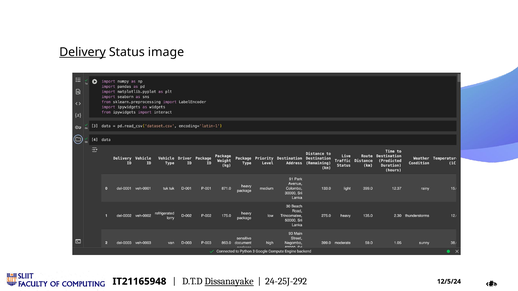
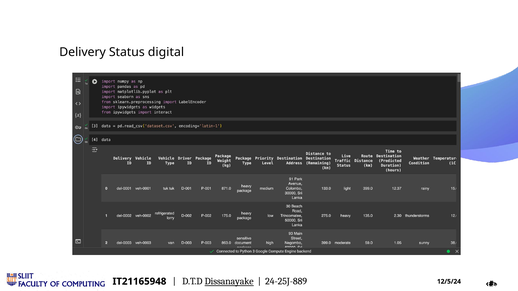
Delivery underline: present -> none (83, 52)
image: image -> digital (166, 52)
24-25J-292: 24-25J-292 -> 24-25J-889 (286, 282)
